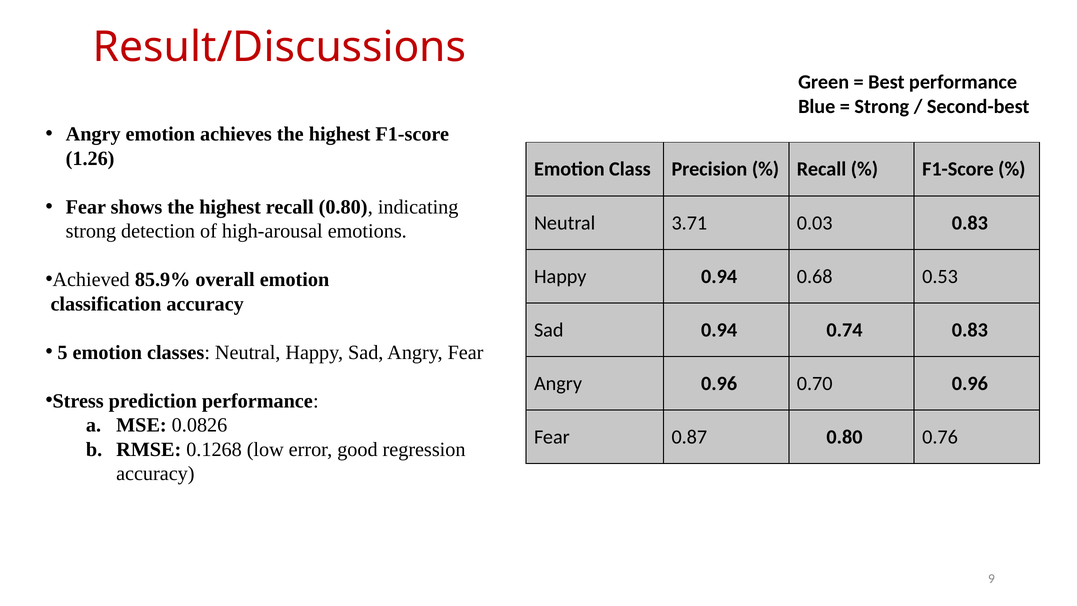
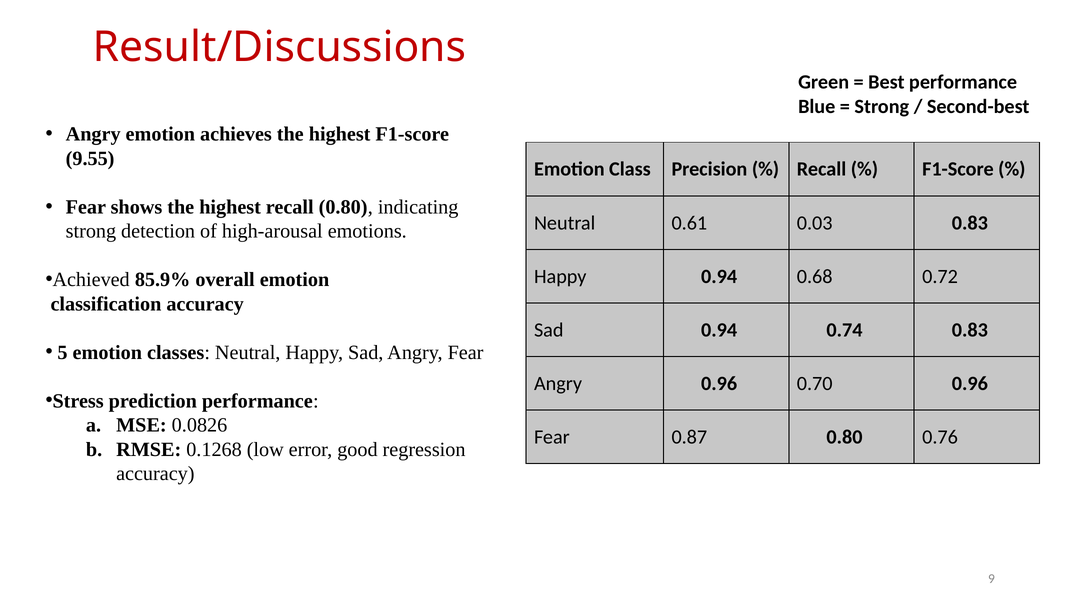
1.26: 1.26 -> 9.55 (90, 158)
3.71: 3.71 -> 0.61 (689, 223)
0.53: 0.53 -> 0.72 (940, 276)
